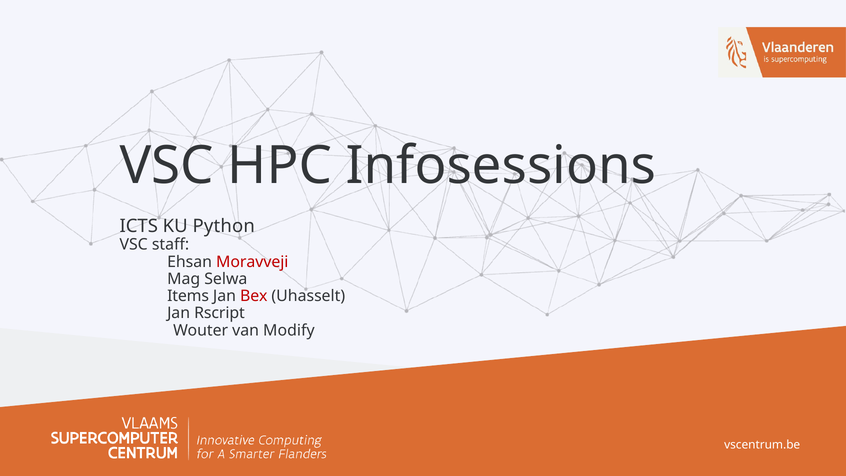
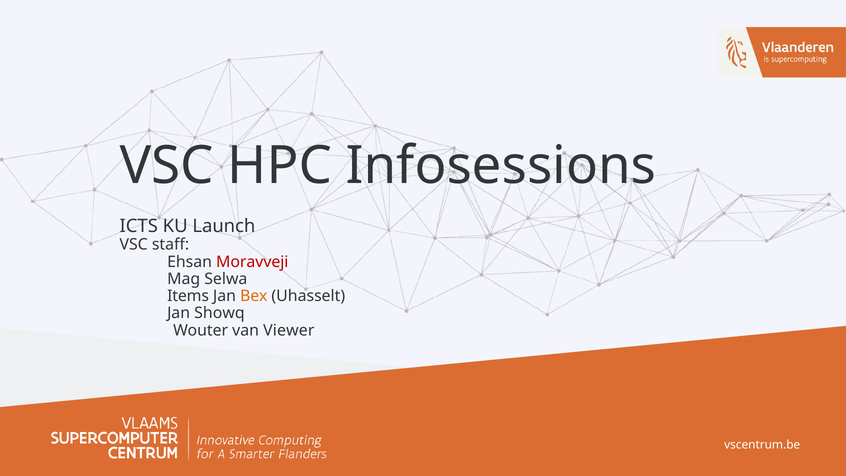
Python: Python -> Launch (224, 226)
Bex colour: red -> orange (254, 296)
Rscript: Rscript -> Showq (219, 313)
Modify: Modify -> Viewer (289, 330)
